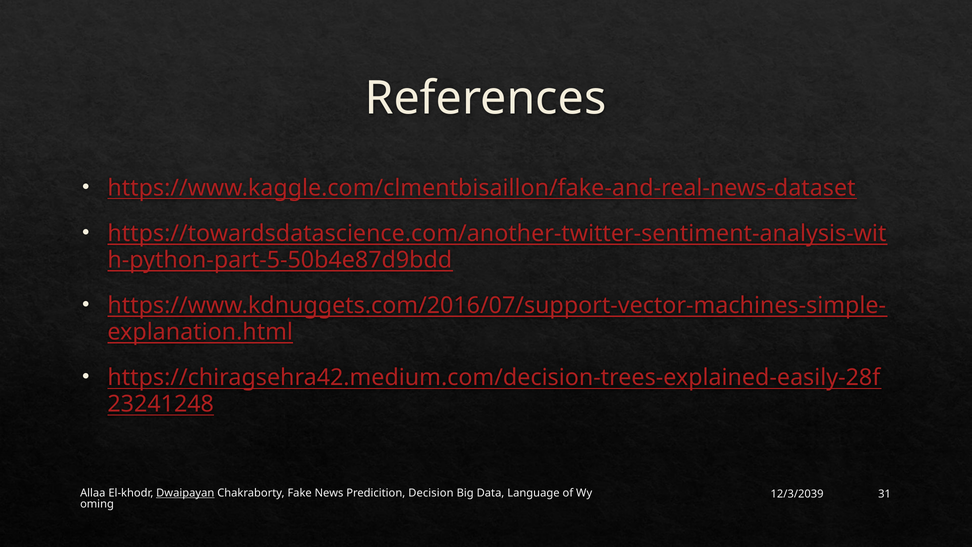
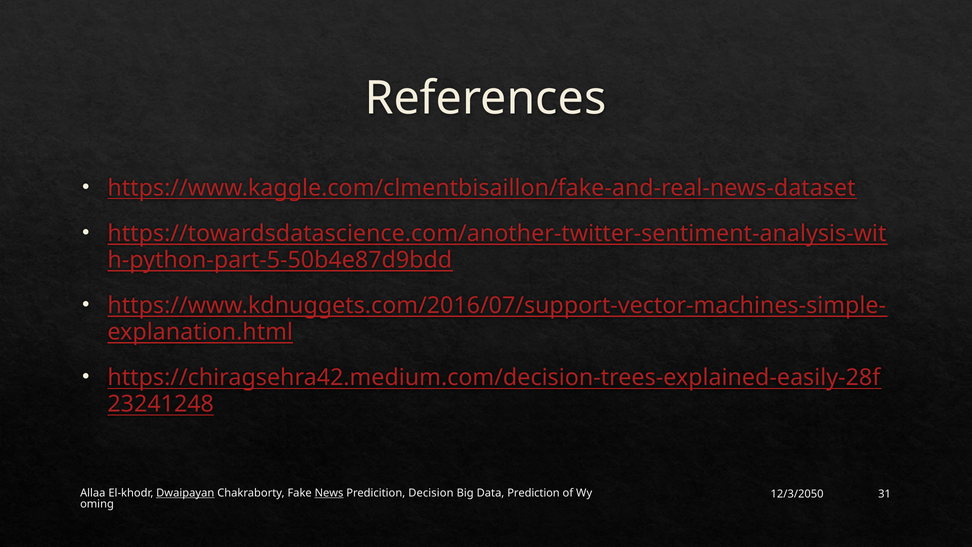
News underline: none -> present (329, 493)
Language: Language -> Prediction (533, 493)
12/3/2039: 12/3/2039 -> 12/3/2050 (797, 494)
